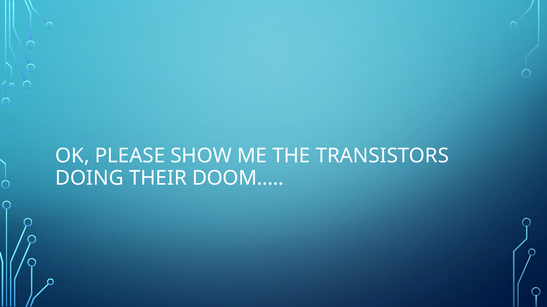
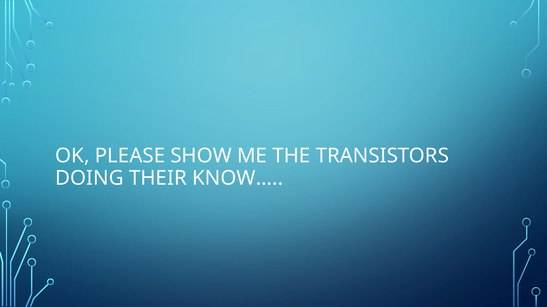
DOOM…: DOOM… -> KNOW… (238, 178)
